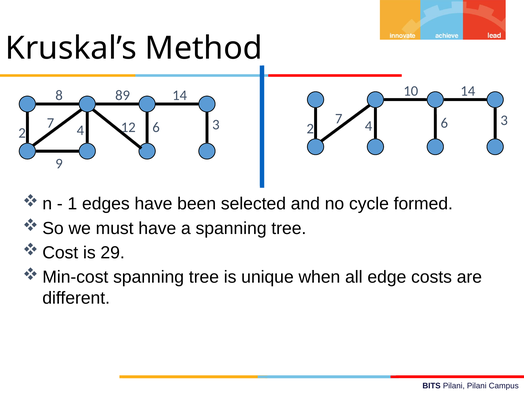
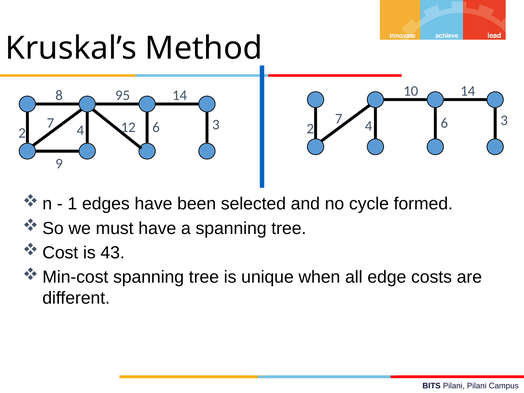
89: 89 -> 95 (123, 95)
29: 29 -> 43 (113, 253)
